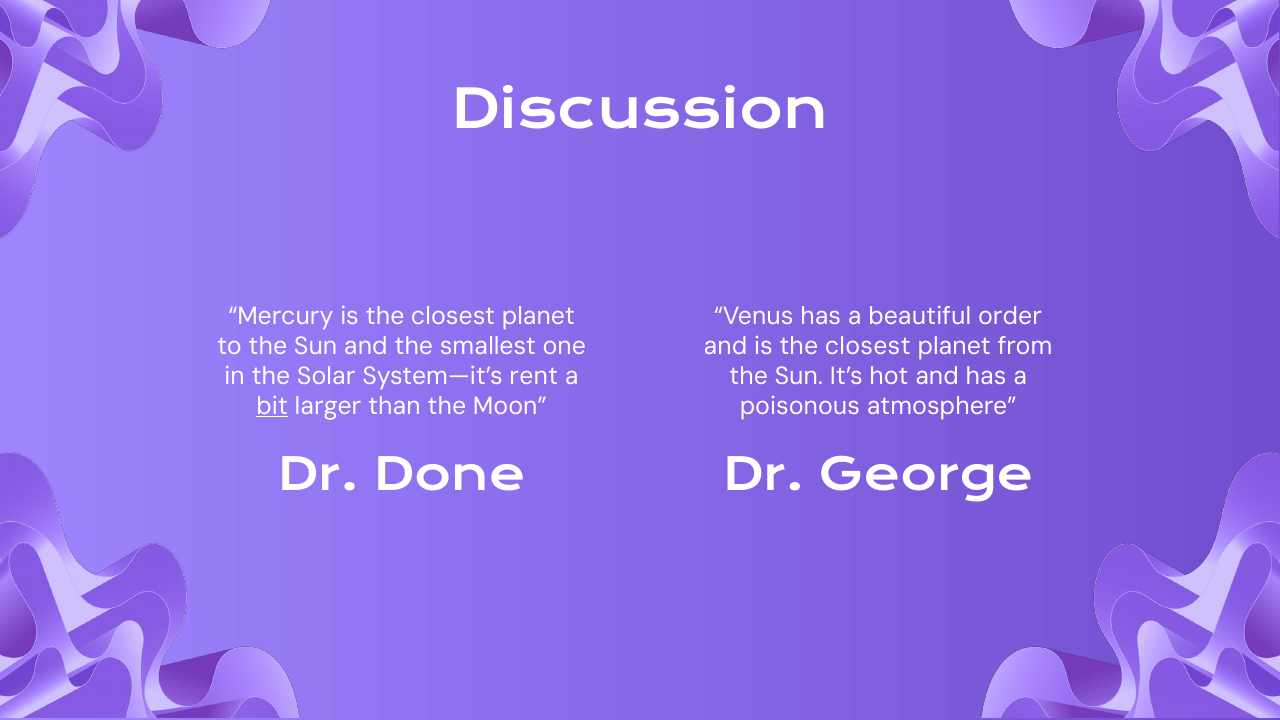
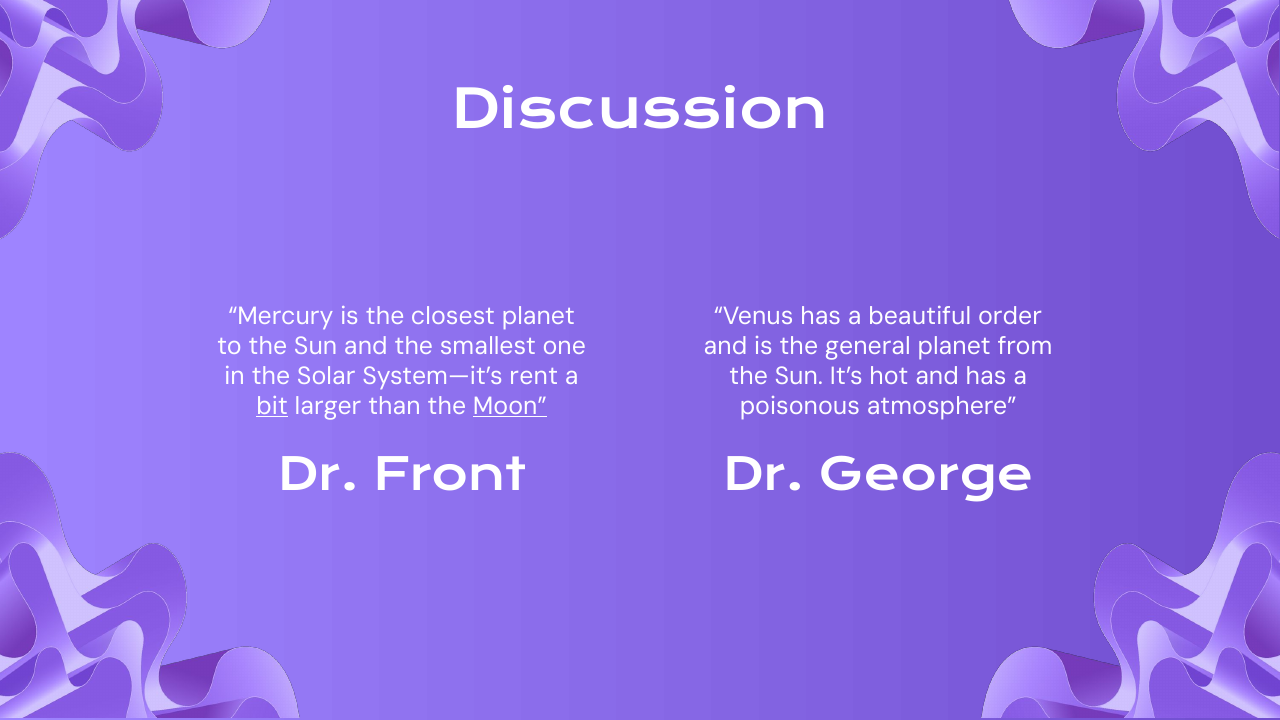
and is the closest: closest -> general (868, 346)
Moon underline: none -> present (510, 406)
Done: Done -> Front (450, 476)
